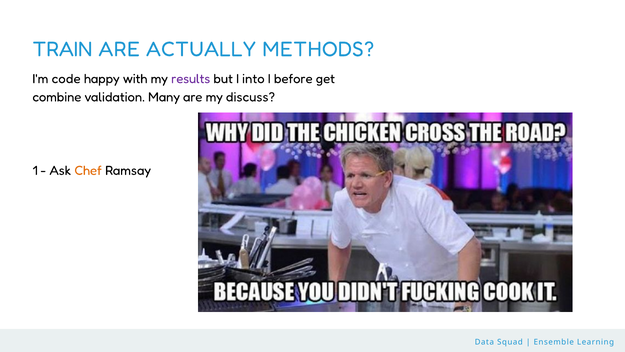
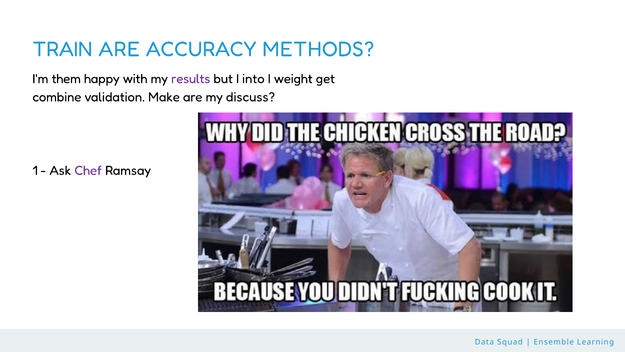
ACTUALLY: ACTUALLY -> ACCURACY (201, 49)
code: code -> them (66, 79)
before: before -> weight (293, 79)
Many: Many -> Make (164, 97)
Chef colour: orange -> purple (88, 170)
